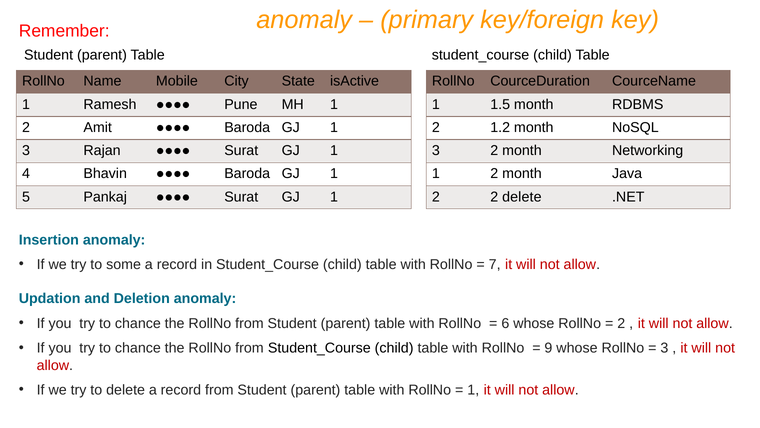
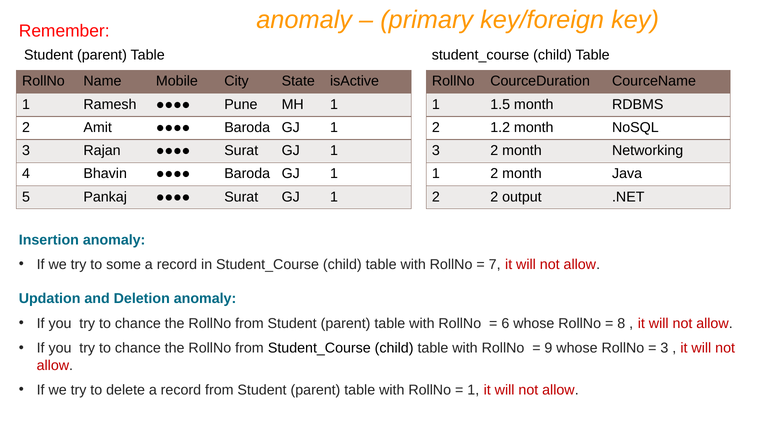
2 delete: delete -> output (522, 197)
2: 2 -> 8 (621, 323)
